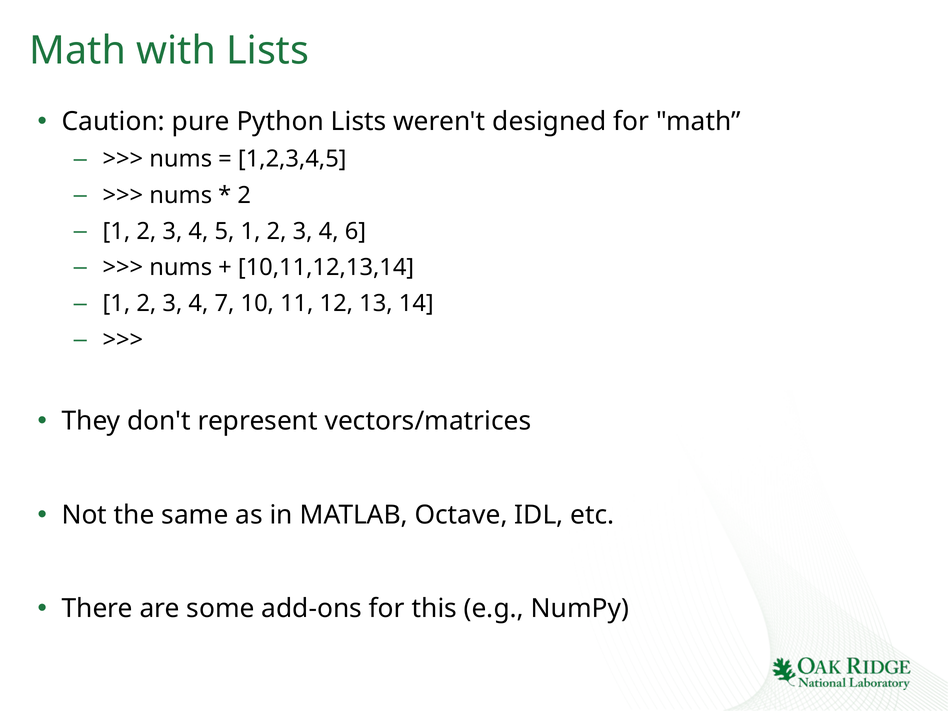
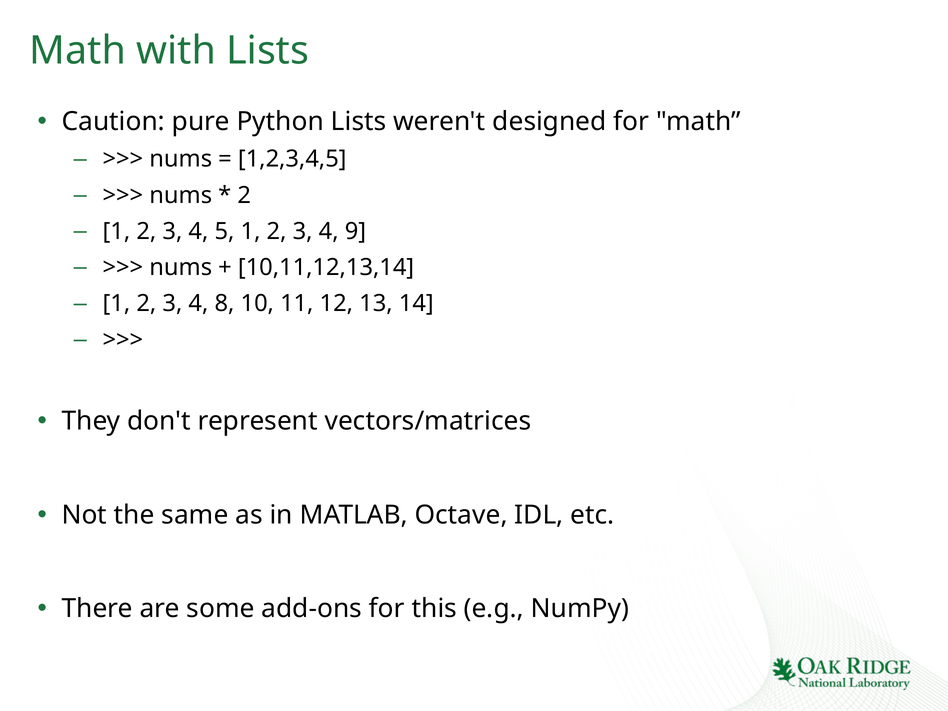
6: 6 -> 9 (355, 231)
7: 7 -> 8 (224, 304)
